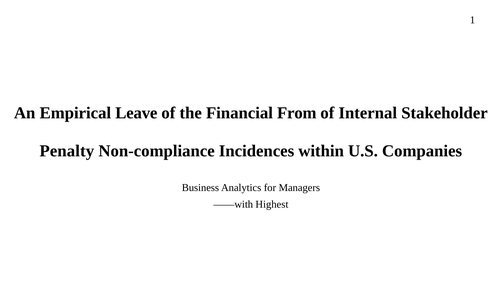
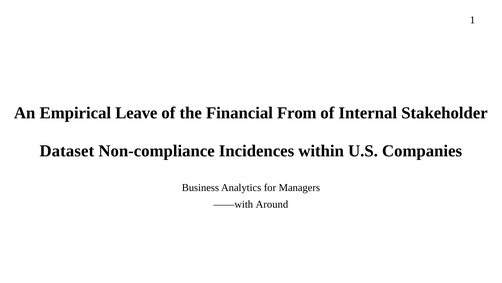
Penalty: Penalty -> Dataset (67, 151)
Highest: Highest -> Around (272, 204)
